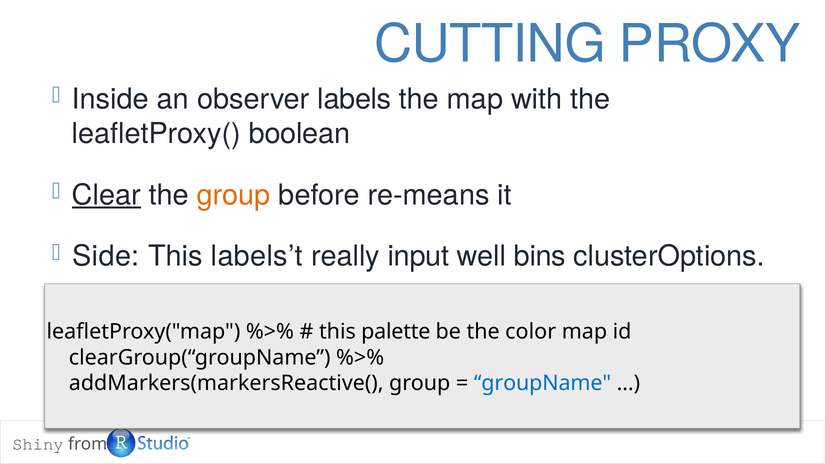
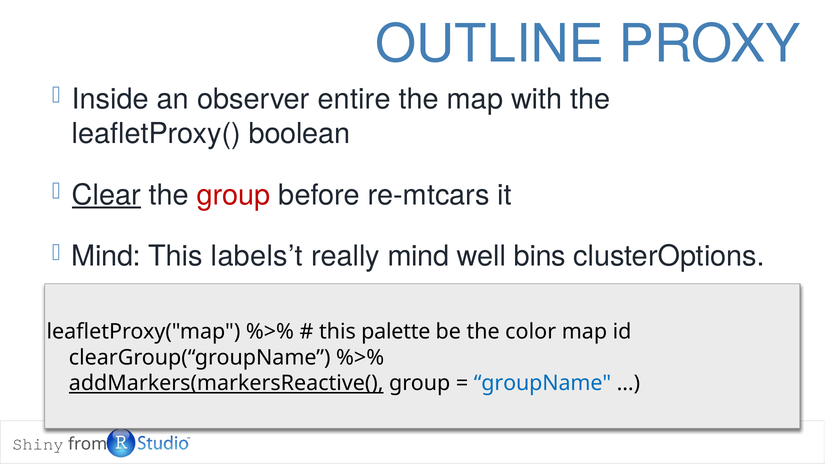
CUTTING: CUTTING -> OUTLINE (490, 44)
labels: labels -> entire (354, 99)
group colour: orange -> red (234, 195)
re-means: re-means -> re-mtcars (429, 195)
Side: Side -> Mind (106, 256)
really input: input -> mind (418, 256)
addMarkers(markersReactive( underline: none -> present (226, 383)
